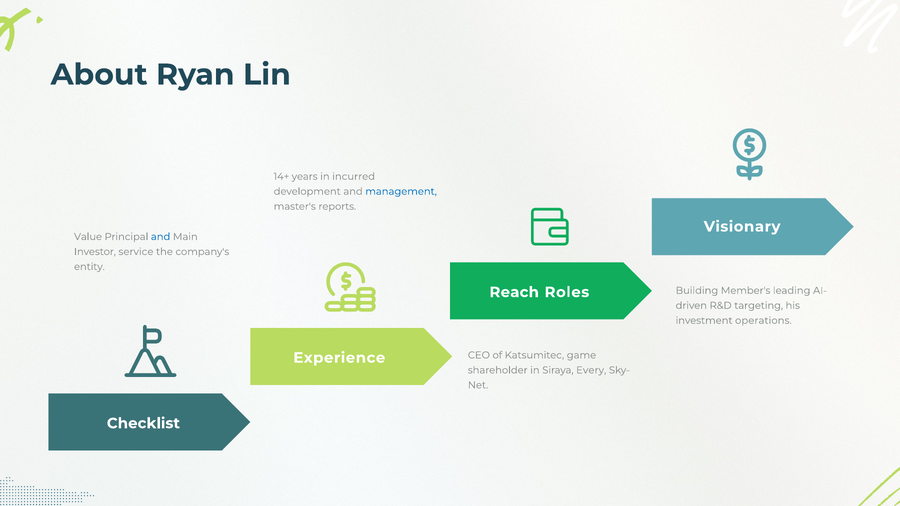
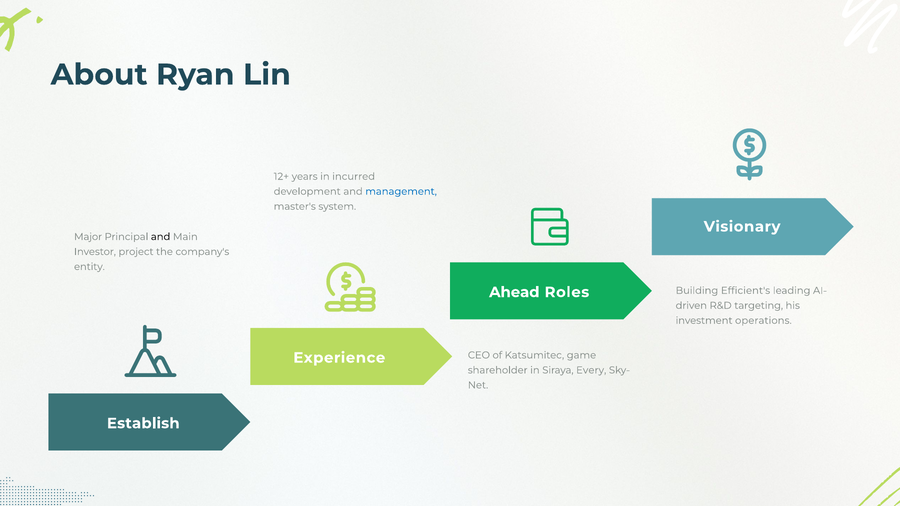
14+: 14+ -> 12+ (281, 177)
reports: reports -> system (337, 207)
Value: Value -> Major (88, 237)
and colour: blue -> black (161, 237)
service: service -> project (136, 252)
Member's: Member's -> Efficient's (746, 291)
Reach: Reach -> Ahead (514, 292)
Checklist: Checklist -> Establish (143, 424)
